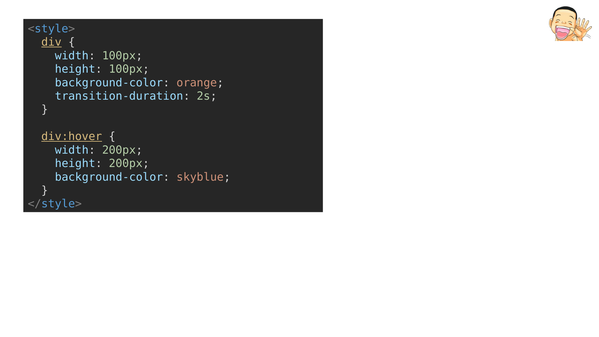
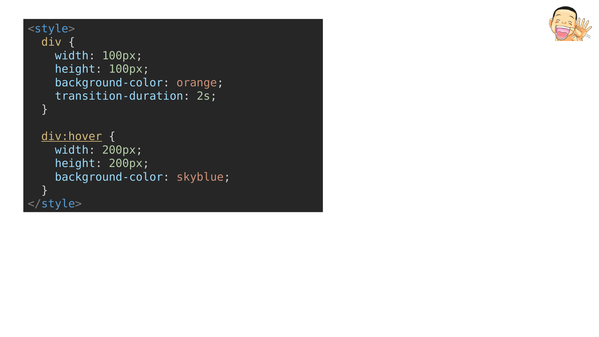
div underline: present -> none (51, 42)
